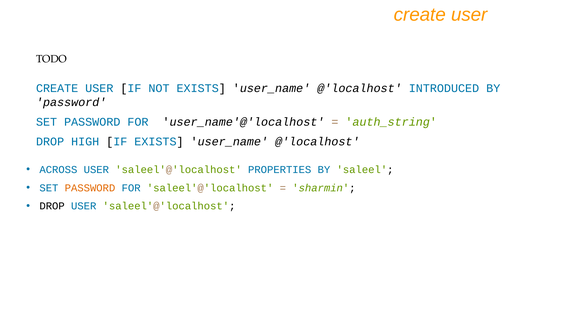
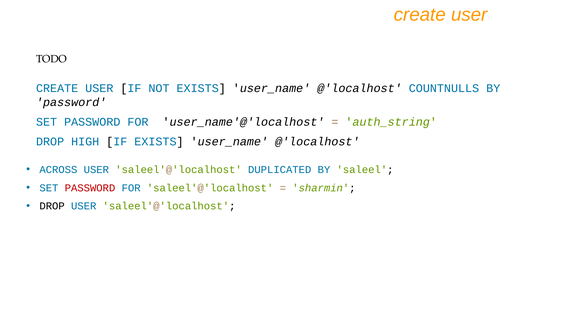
INTRODUCED: INTRODUCED -> COUNTNULLS (444, 88)
PROPERTIES: PROPERTIES -> DUPLICATED (280, 170)
PASSWORD colour: orange -> red (90, 188)
